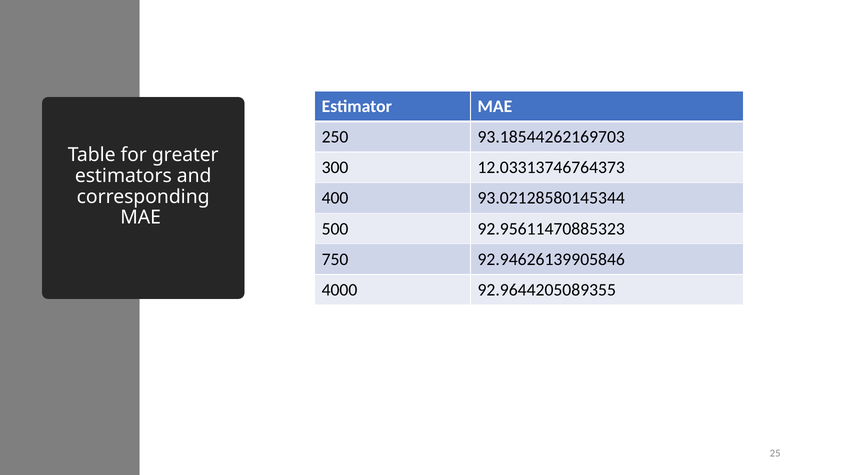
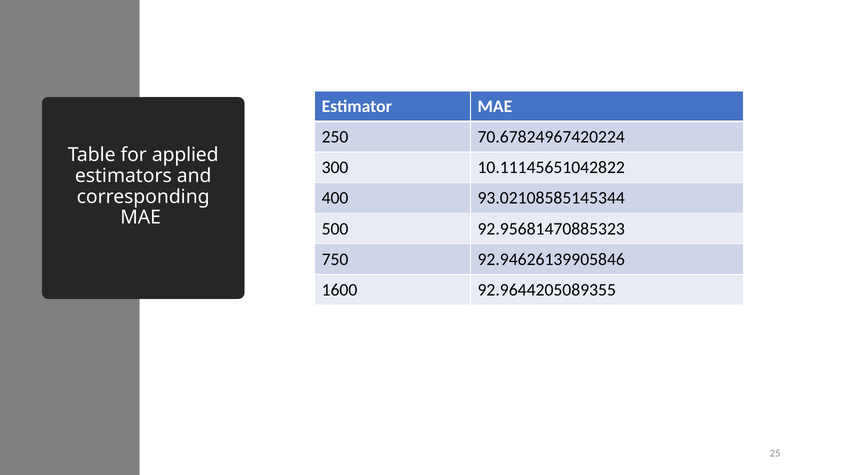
93.18544262169703: 93.18544262169703 -> 70.67824967420224 (551, 137)
greater: greater -> applied (185, 155)
12.03313746764373: 12.03313746764373 -> 10.11145651042822 (551, 168)
93.02128580145344: 93.02128580145344 -> 93.02108585145344 (551, 198)
92.95611470885323: 92.95611470885323 -> 92.95681470885323 (551, 229)
4000: 4000 -> 1600 (339, 290)
